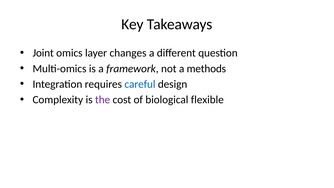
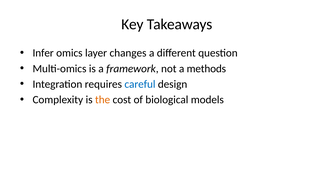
Joint: Joint -> Infer (43, 53)
the colour: purple -> orange (103, 100)
flexible: flexible -> models (207, 100)
